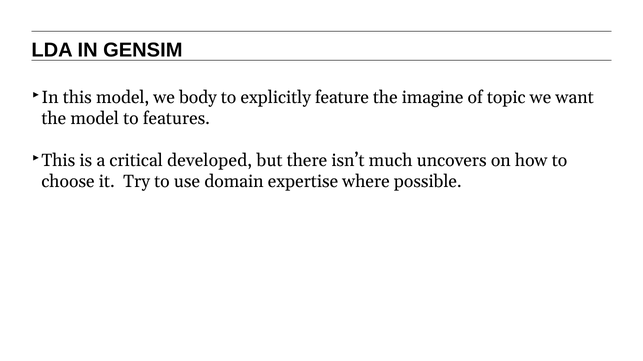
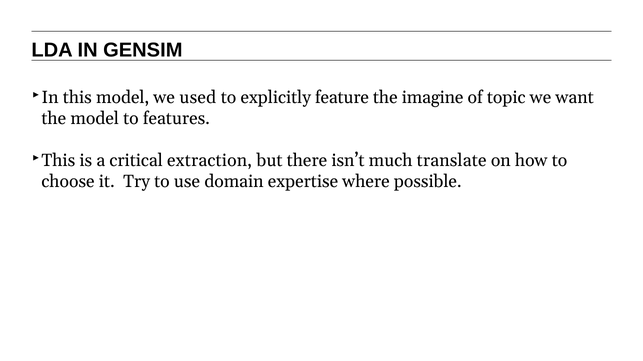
body: body -> used (198, 97)
developed: developed -> extraction (210, 161)
uncovers: uncovers -> translate (452, 161)
